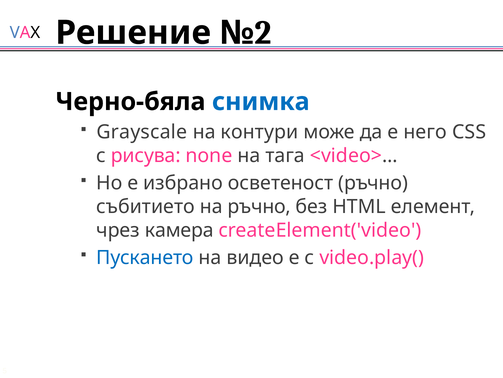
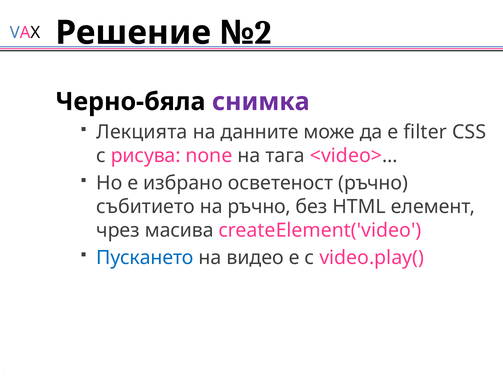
снимка colour: blue -> purple (261, 102)
Grayscale: Grayscale -> Лекцията (142, 132)
контури: контури -> данните (260, 132)
него: него -> filter (425, 132)
камера: камера -> масива (179, 230)
